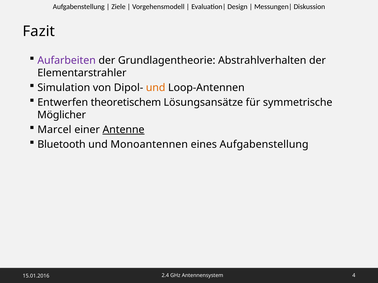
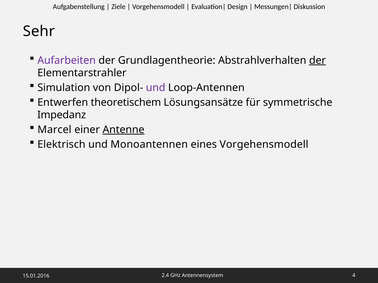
Fazit: Fazit -> Sehr (39, 31)
der underline: none -> present (317, 60)
und colour: orange -> purple (156, 88)
Möglicher: Möglicher -> Impedanz (62, 115)
Bluetooth: Bluetooth -> Elektrisch (61, 145)
eines Aufgabenstellung: Aufgabenstellung -> Vorgehensmodell (264, 145)
